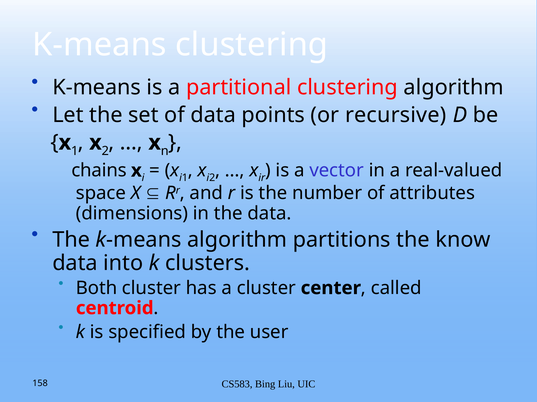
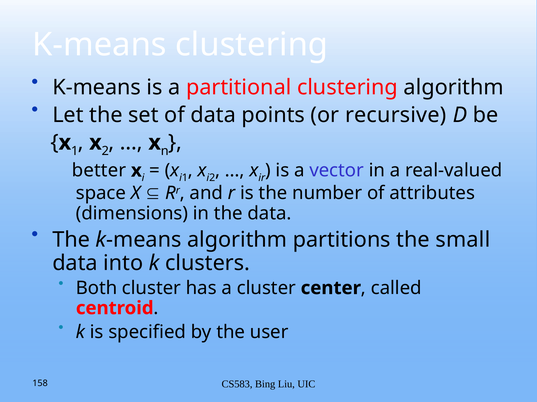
chains: chains -> better (99, 171)
know: know -> small (463, 240)
